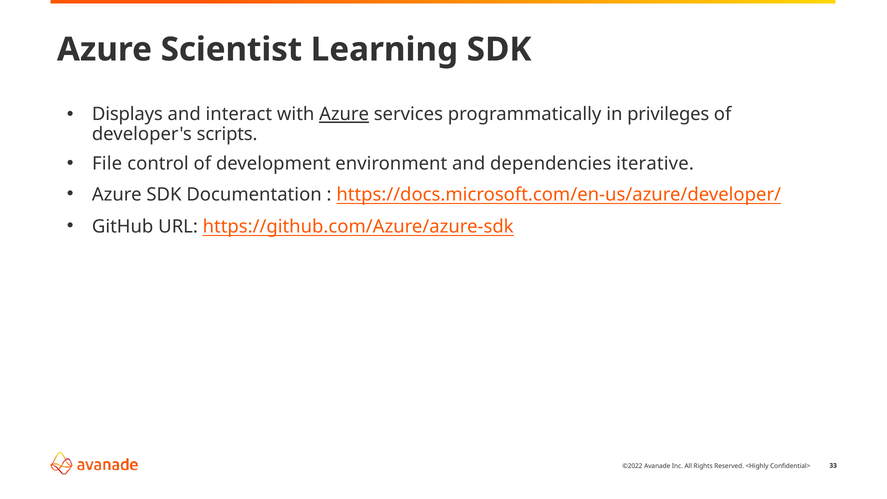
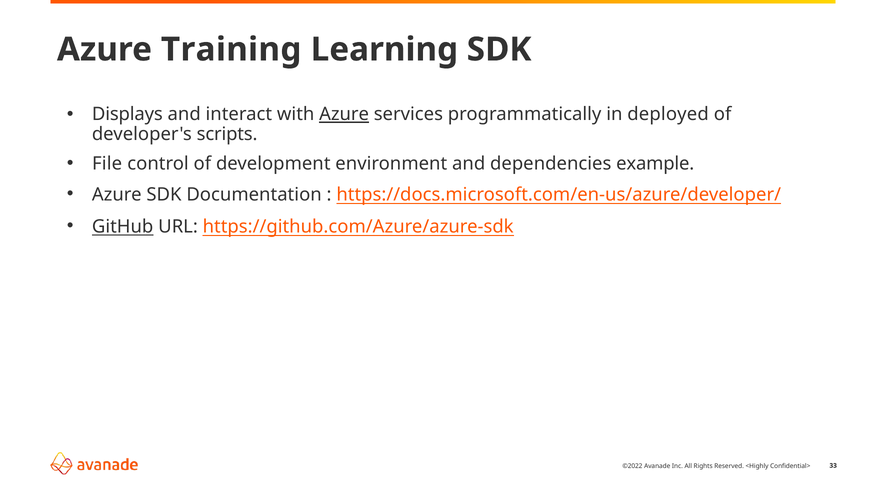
Scientist: Scientist -> Training (231, 49)
privileges: privileges -> deployed (668, 114)
iterative: iterative -> example (655, 163)
GitHub underline: none -> present (123, 227)
